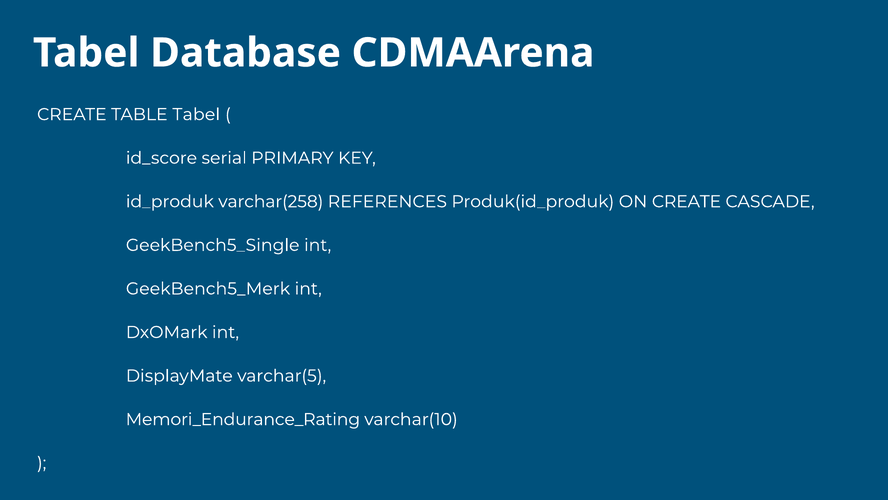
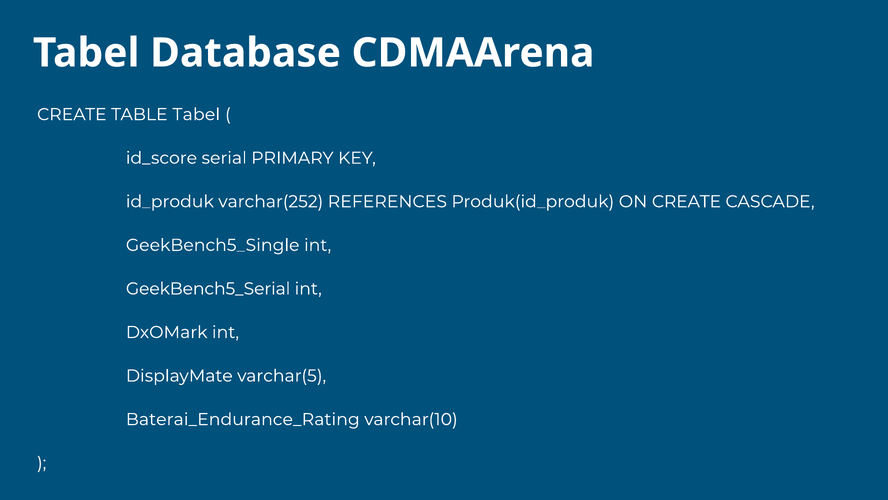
varchar(258: varchar(258 -> varchar(252 (271, 201)
GeekBench5_Merk: GeekBench5_Merk -> GeekBench5_Serial (208, 288)
Memori_Endurance_Rating: Memori_Endurance_Rating -> Baterai_Endurance_Rating (243, 419)
